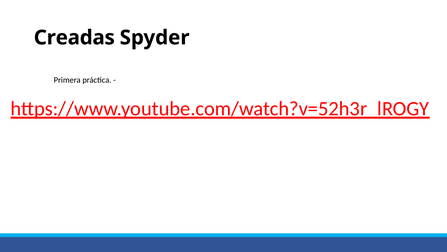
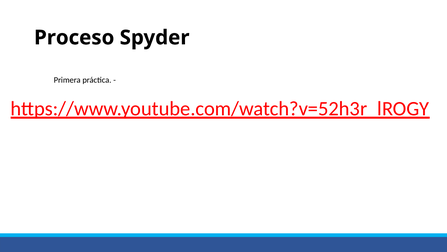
Creadas: Creadas -> Proceso (74, 38)
